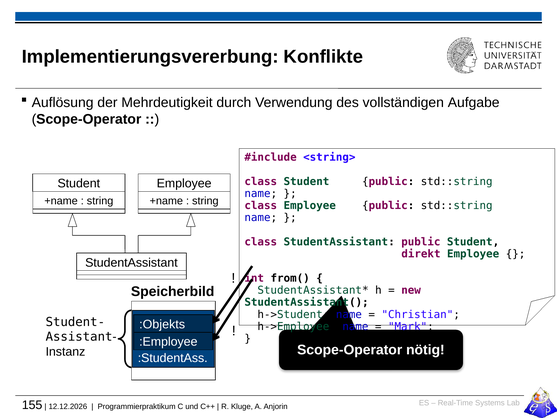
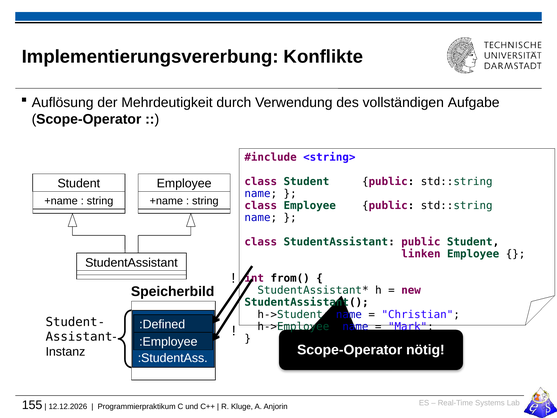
direkt: direkt -> linken (421, 254)
:Objekts: :Objekts -> :Defined (162, 324)
